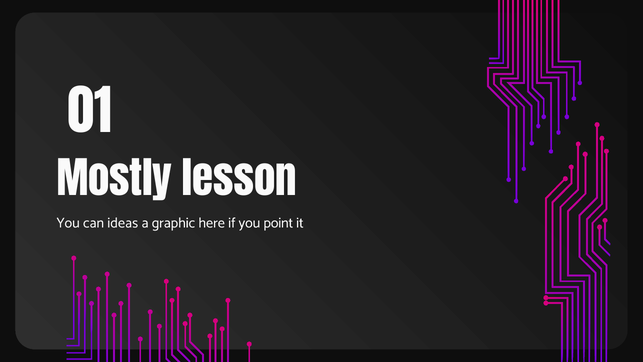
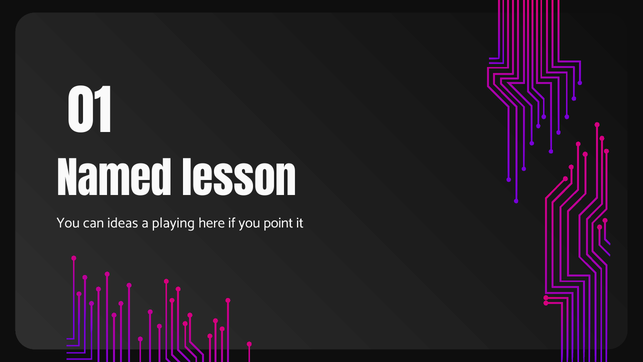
Mostly: Mostly -> Named (114, 181)
graphic: graphic -> playing (173, 223)
